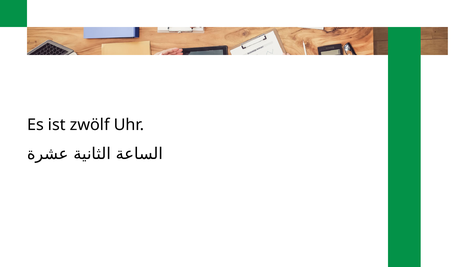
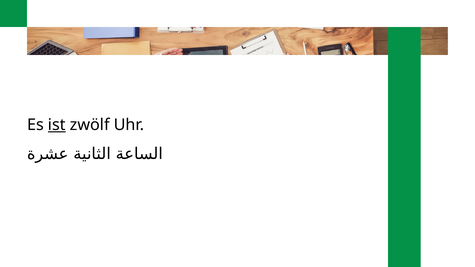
ist underline: none -> present (57, 125)
